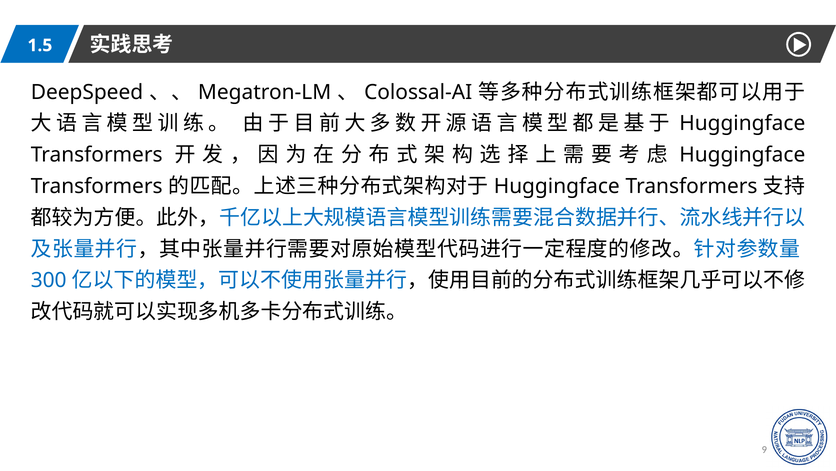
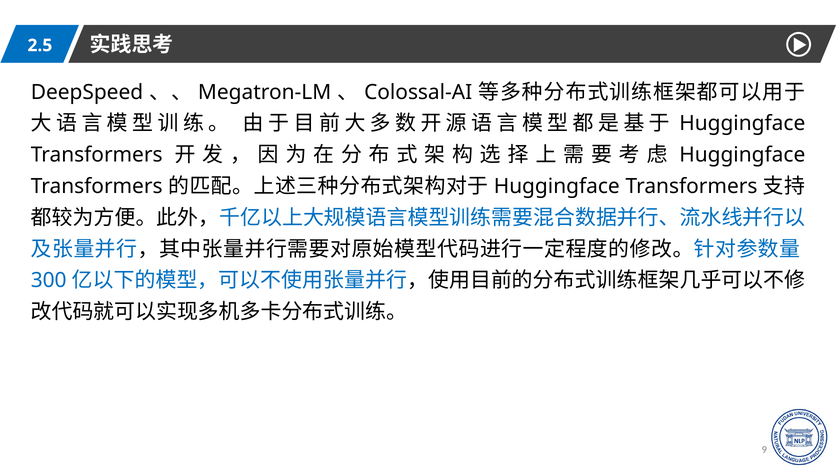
1.5: 1.5 -> 2.5 (40, 45)
